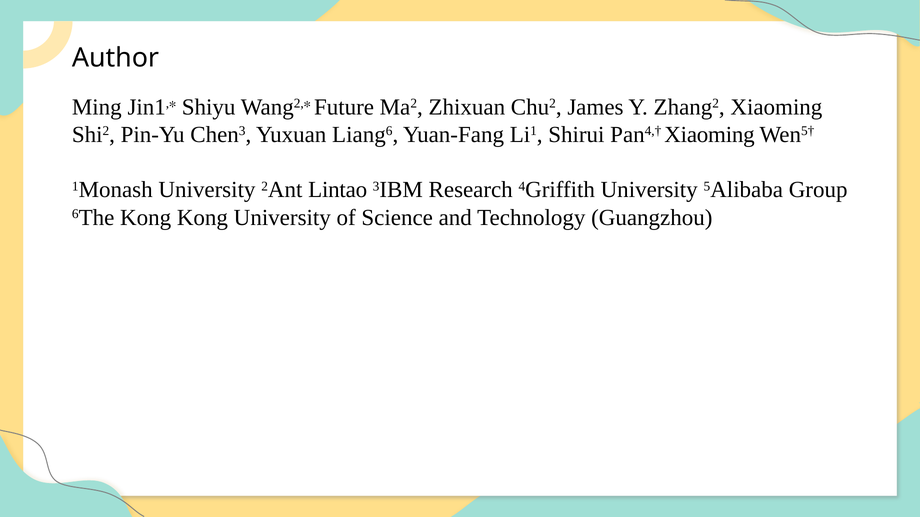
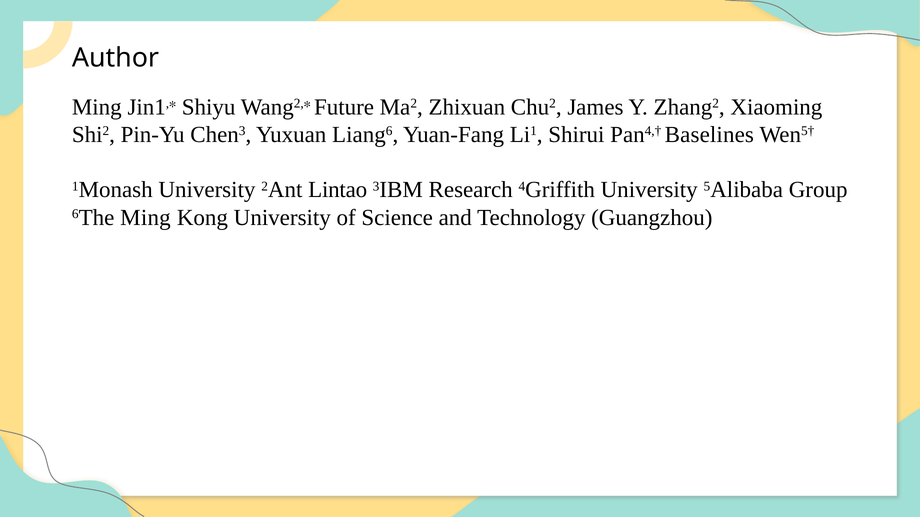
Pan4,† Xiaoming: Xiaoming -> Baselines (709, 135)
6The Kong: Kong -> Ming (145, 218)
